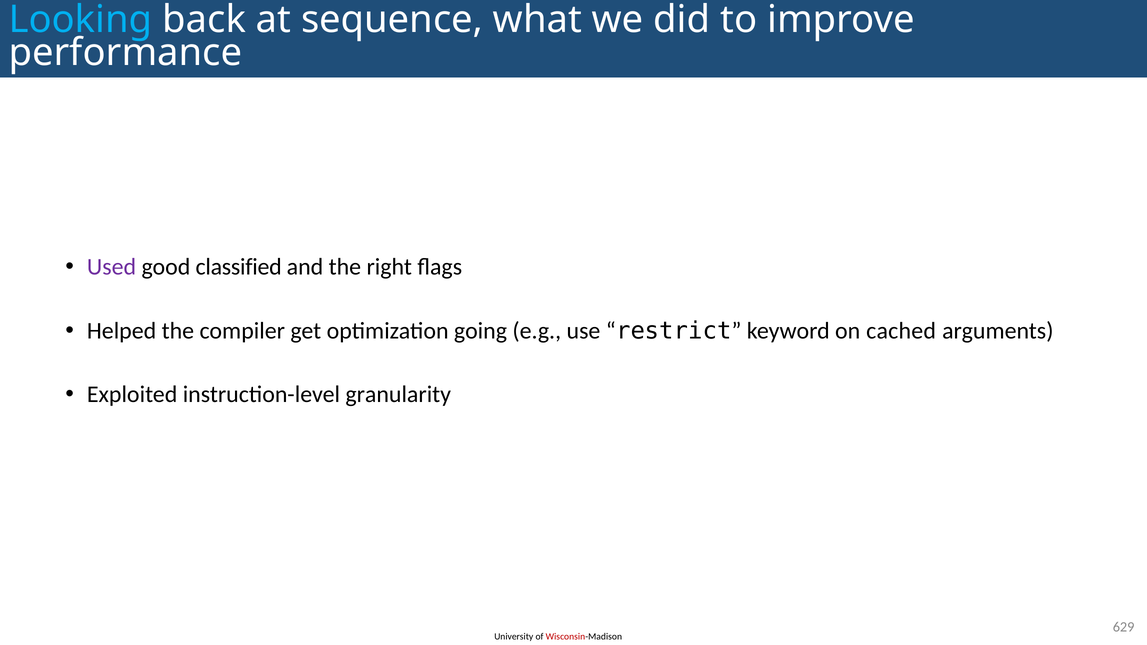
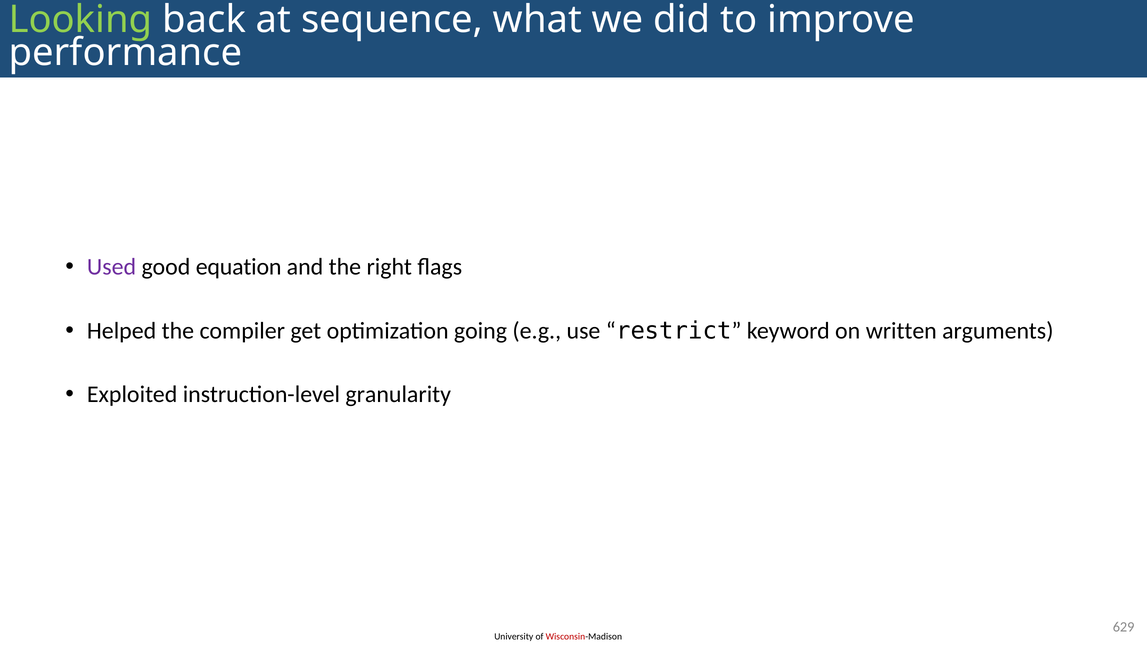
Looking colour: light blue -> light green (80, 19)
classified: classified -> equation (239, 267)
cached: cached -> written (901, 331)
